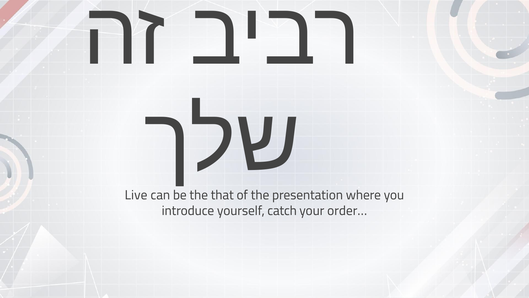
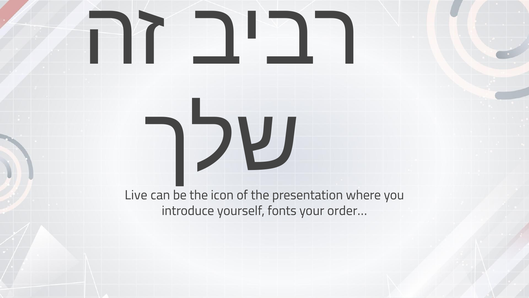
that: that -> icon (222, 195)
catch: catch -> fonts (282, 211)
